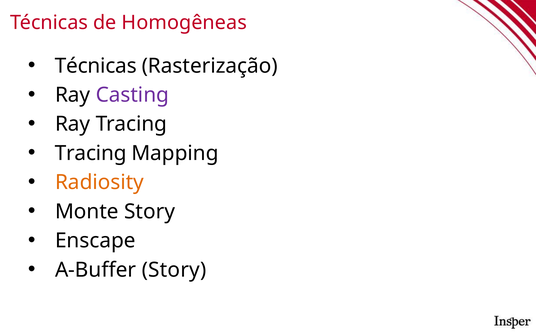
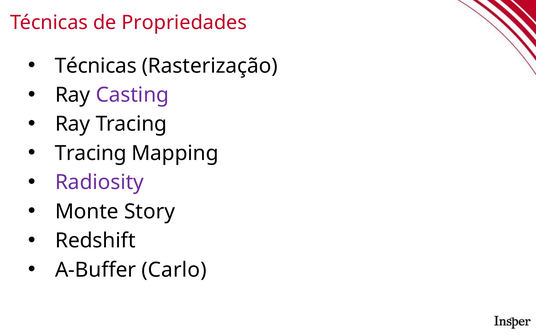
Homogêneas: Homogêneas -> Propriedades (184, 23)
Radiosity colour: orange -> purple (99, 182)
Enscape: Enscape -> Redshift (95, 241)
A-Buffer Story: Story -> Carlo (174, 270)
